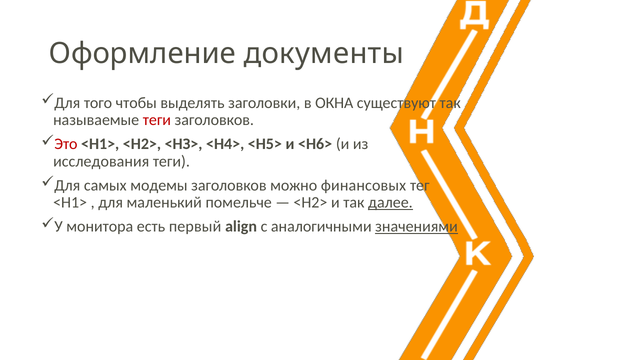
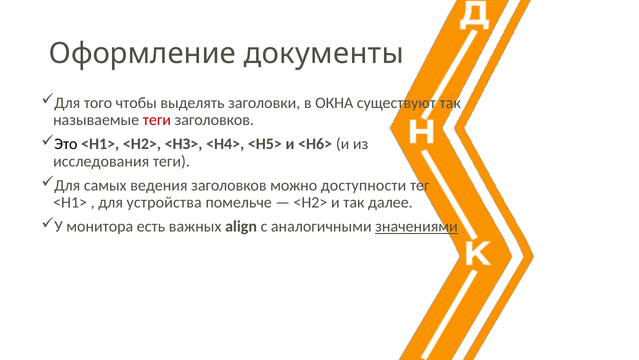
Это colour: red -> black (66, 144)
модемы: модемы -> ведения (159, 185)
финансовых: финансовых -> доступности (364, 185)
маленький: маленький -> устройства (164, 202)
далее underline: present -> none (390, 202)
первый: первый -> важных (195, 226)
